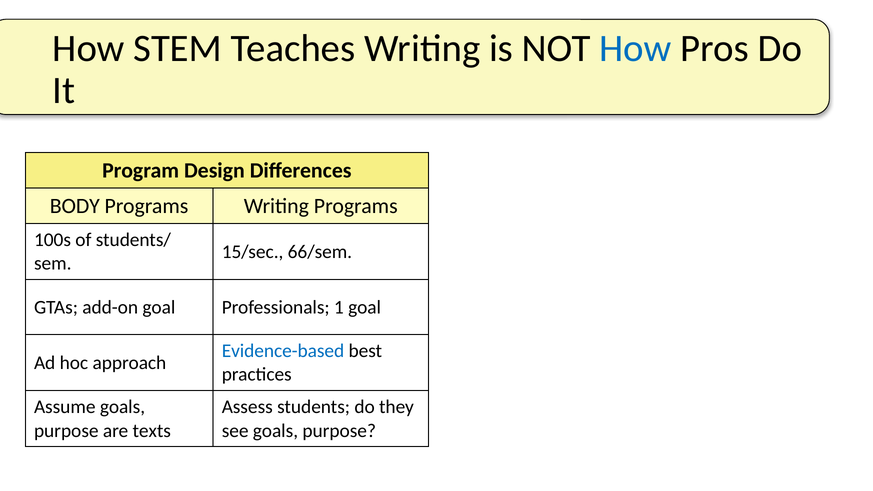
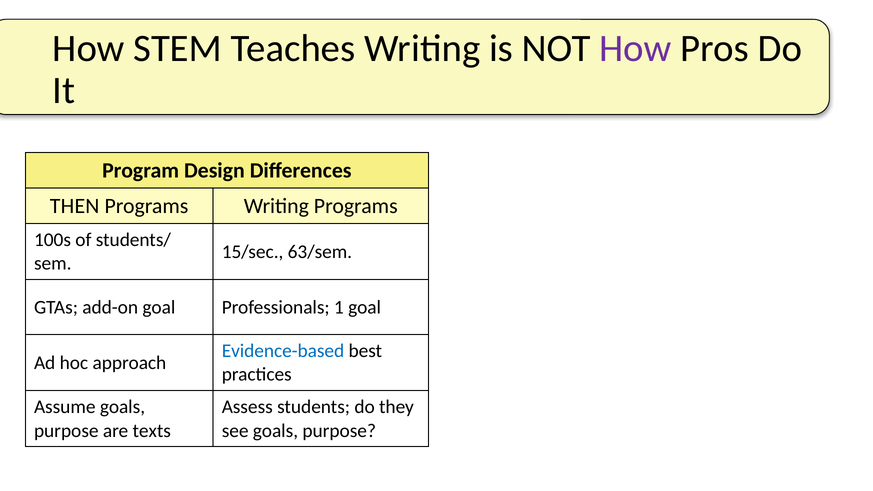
How colour: blue -> purple (635, 48)
BODY: BODY -> THEN (75, 206)
66/sem: 66/sem -> 63/sem (320, 252)
